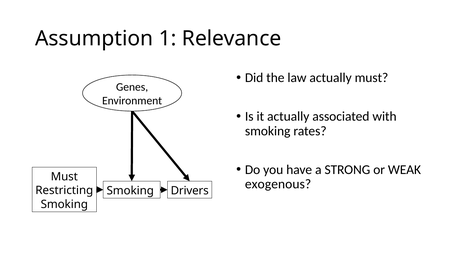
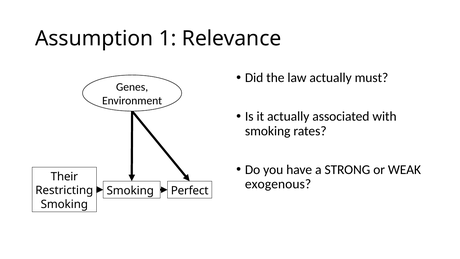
Must: Must -> Their (64, 176)
Drivers: Drivers -> Perfect (190, 190)
